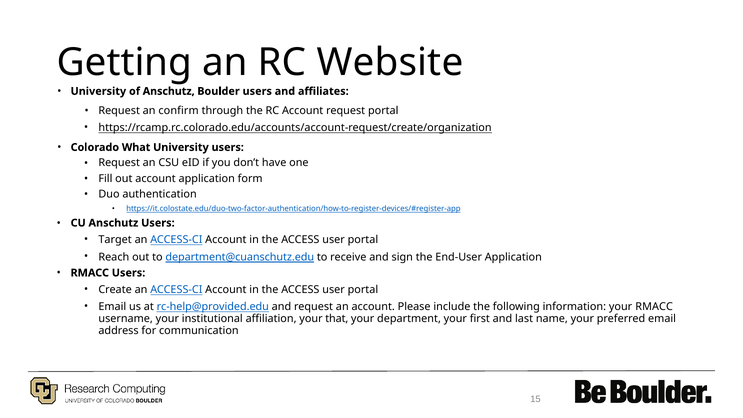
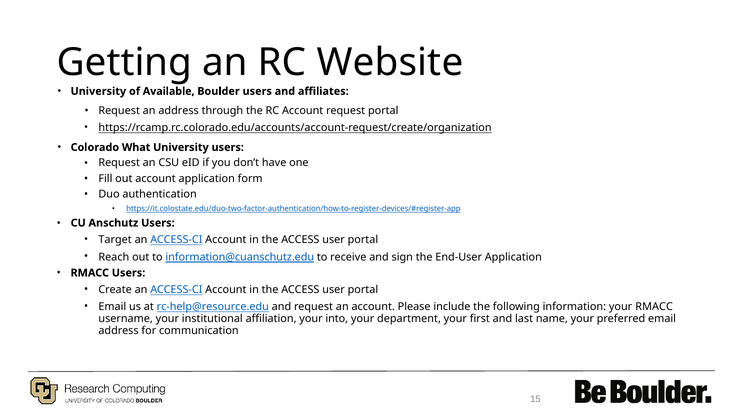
of Anschutz: Anschutz -> Available (169, 91)
an confirm: confirm -> address (179, 111)
department@cuanschutz.edu: department@cuanschutz.edu -> information@cuanschutz.edu (240, 257)
rc-help@provided.edu: rc-help@provided.edu -> rc-help@resource.edu (213, 307)
that: that -> into (337, 319)
